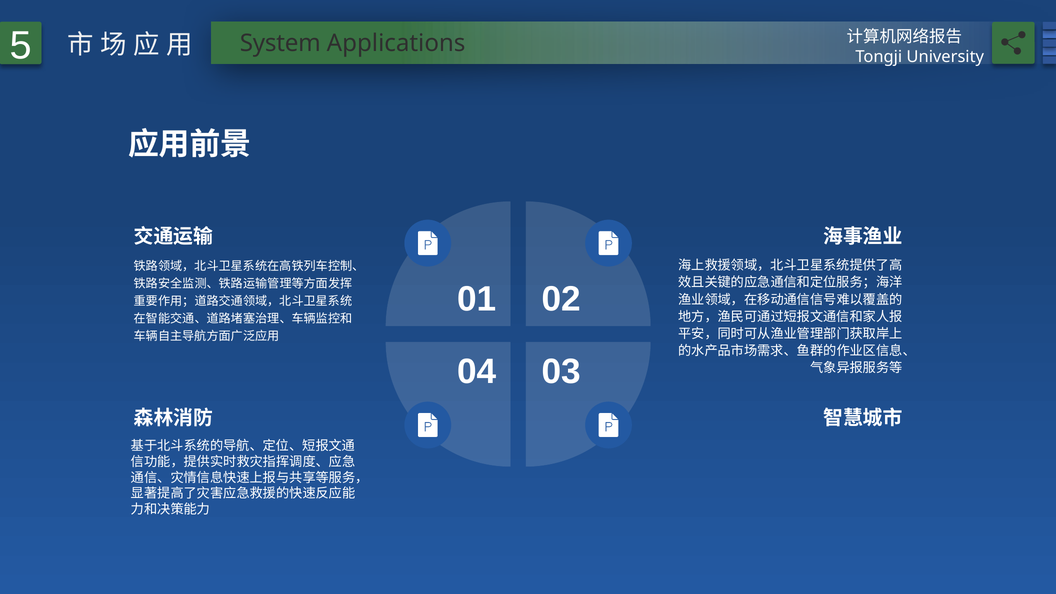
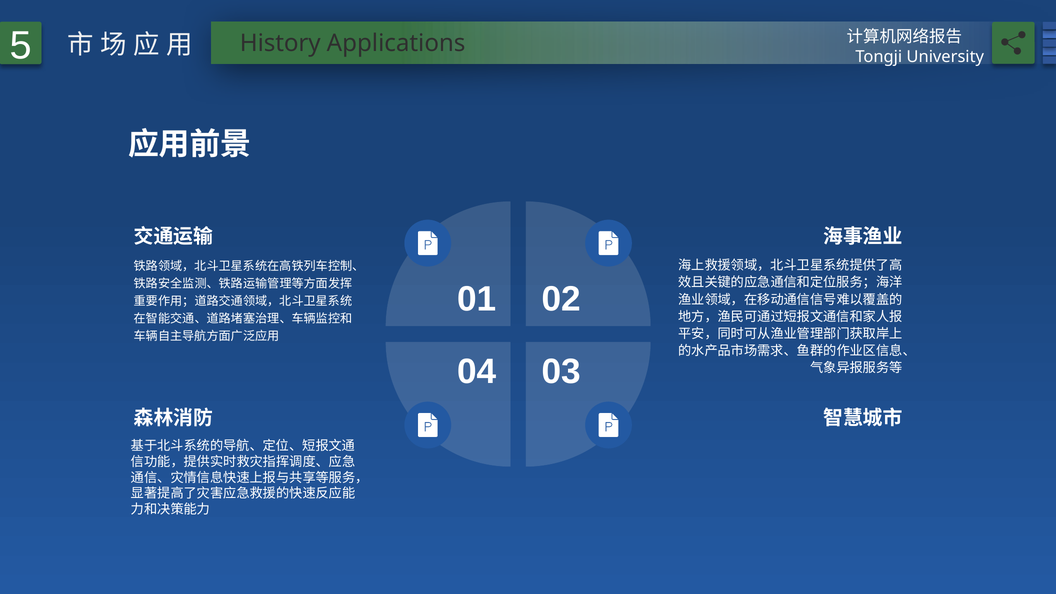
System: System -> History (280, 43)
